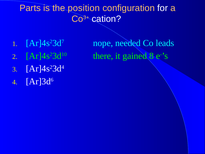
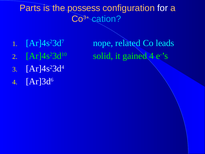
position: position -> possess (84, 8)
cation colour: white -> light blue (106, 19)
needed: needed -> related (128, 43)
there: there -> solid (103, 56)
gained 8: 8 -> 4 (151, 56)
